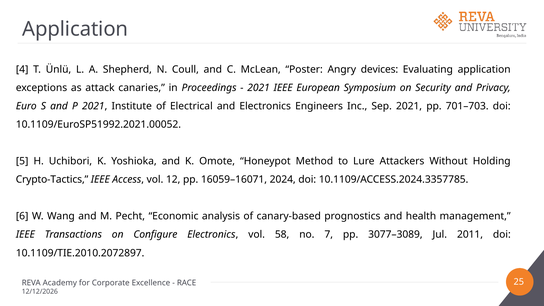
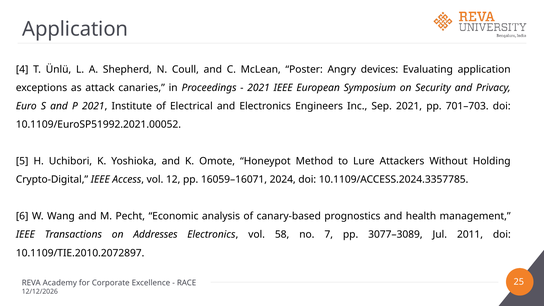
Crypto-Tactics: Crypto-Tactics -> Crypto-Digital (52, 180)
Configure: Configure -> Addresses (155, 235)
